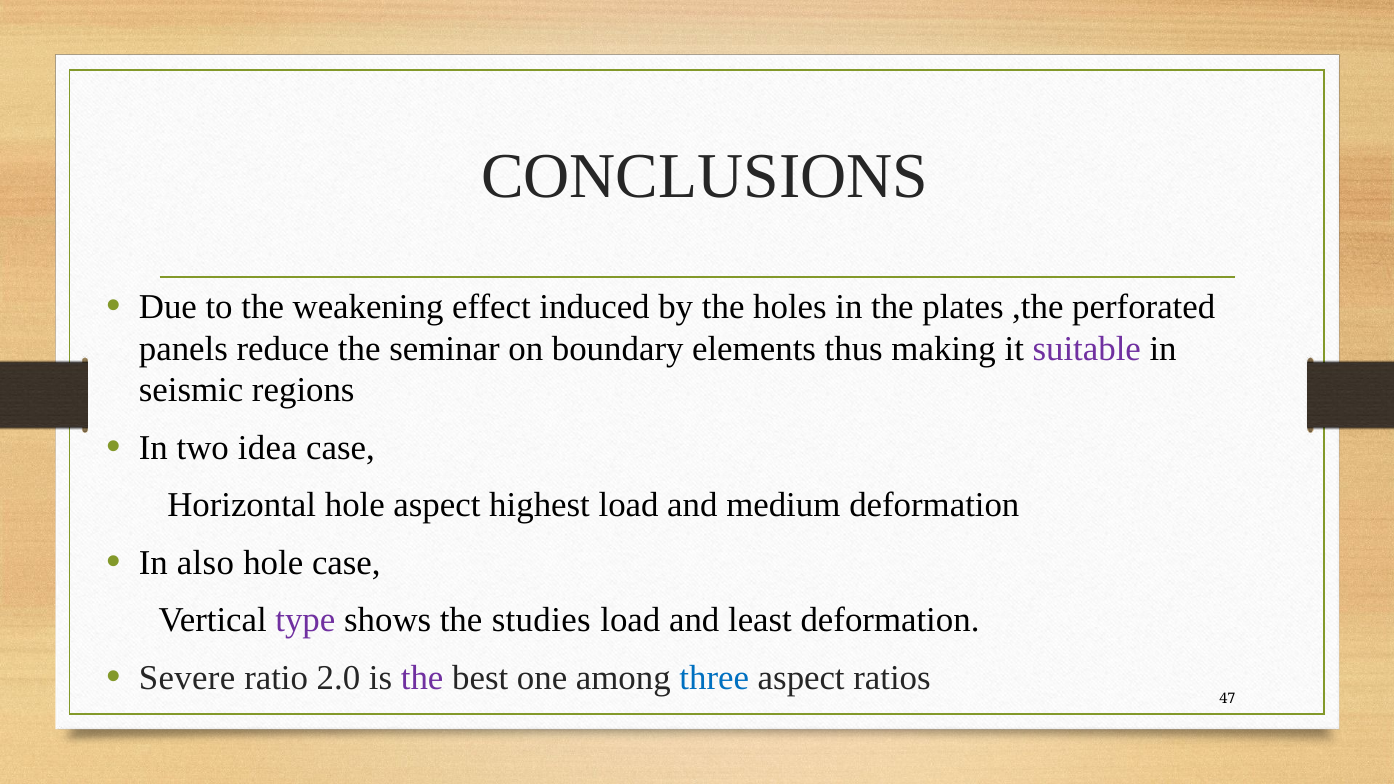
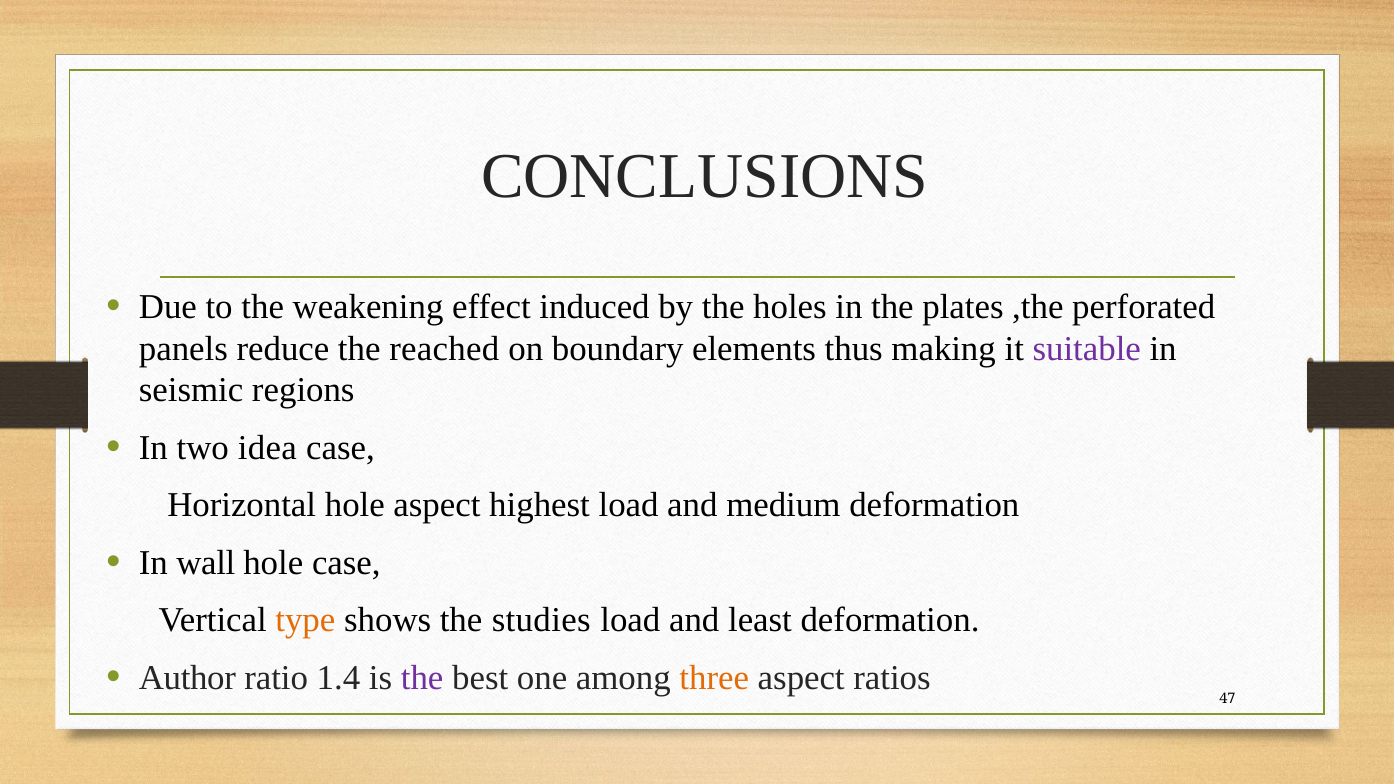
seminar: seminar -> reached (444, 349)
also: also -> wall (206, 563)
type colour: purple -> orange (305, 620)
Severe: Severe -> Author (187, 678)
2.0: 2.0 -> 1.4 (338, 678)
three colour: blue -> orange (714, 678)
